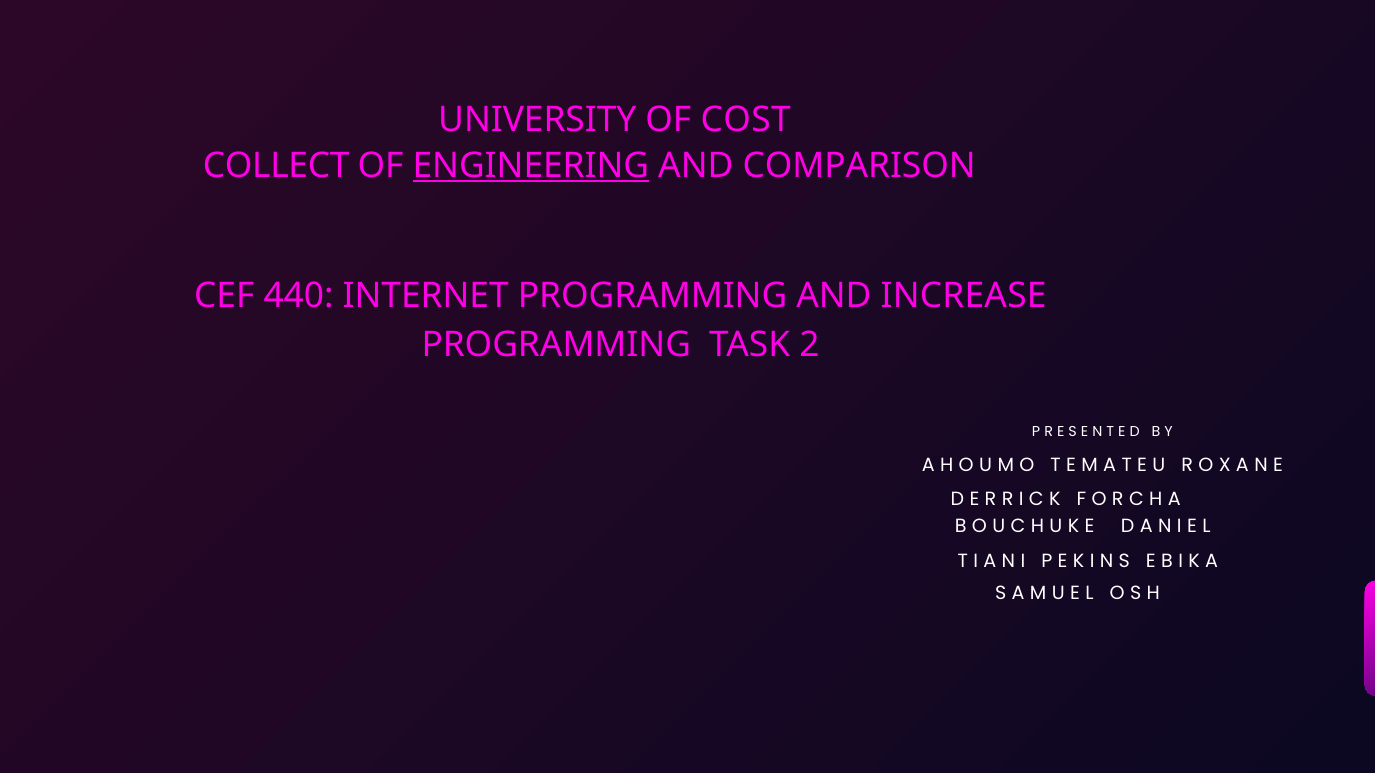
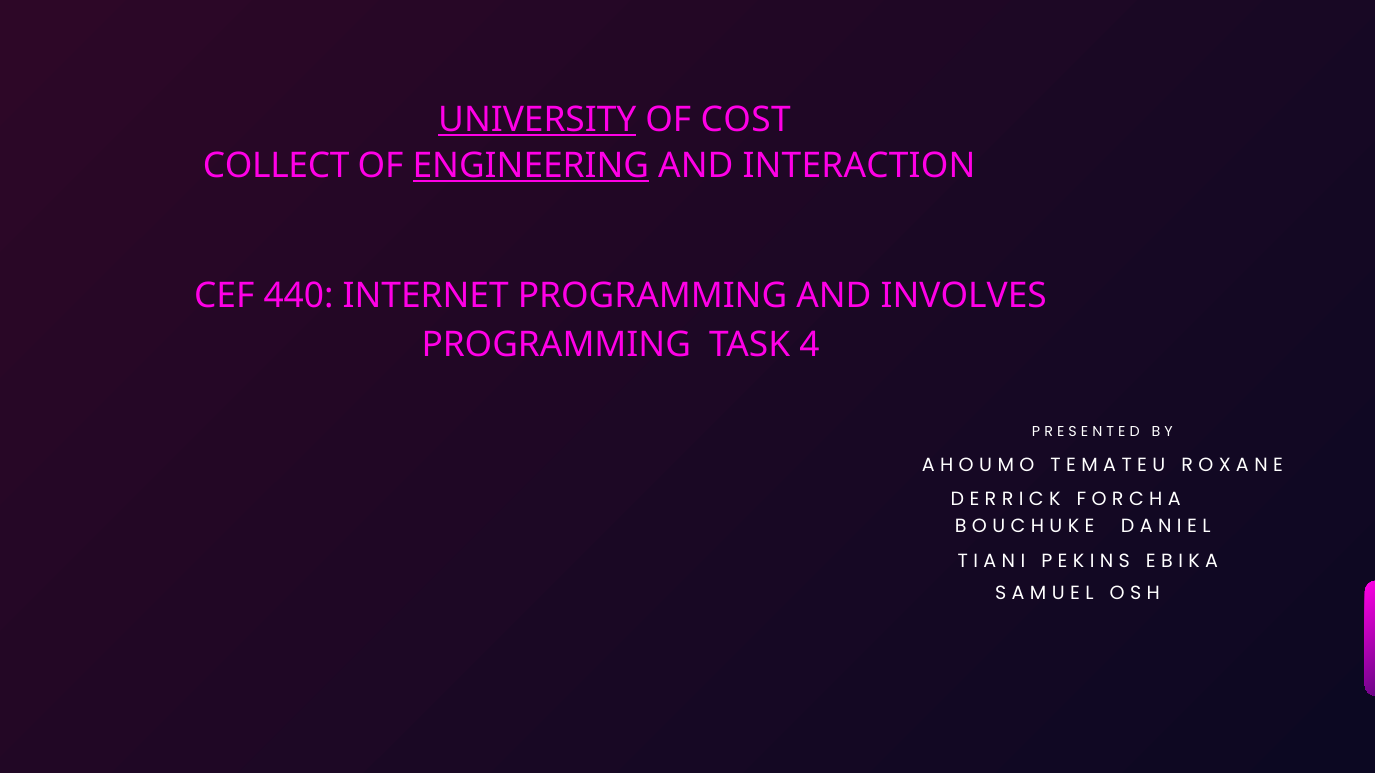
UNIVERSITY underline: none -> present (537, 120)
COMPARISON: COMPARISON -> INTERACTION (859, 165)
INCREASE: INCREASE -> INVOLVES (964, 296)
2: 2 -> 4 (809, 345)
